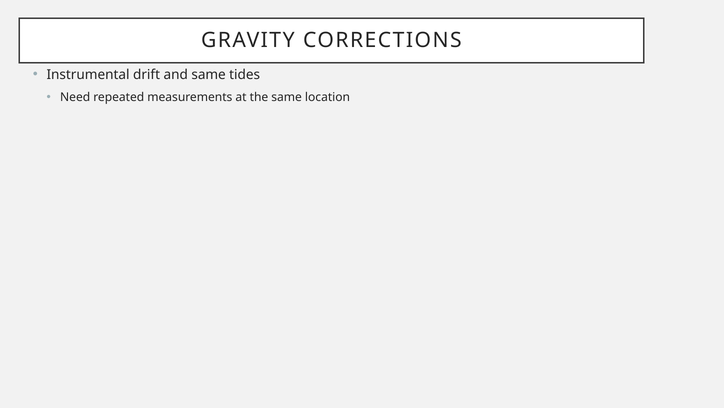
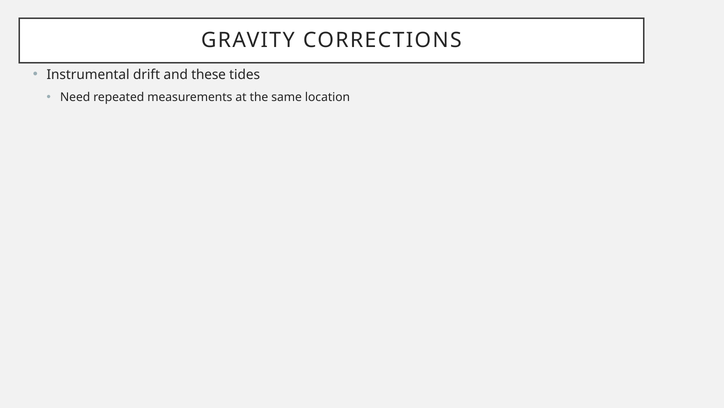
and same: same -> these (209, 75)
